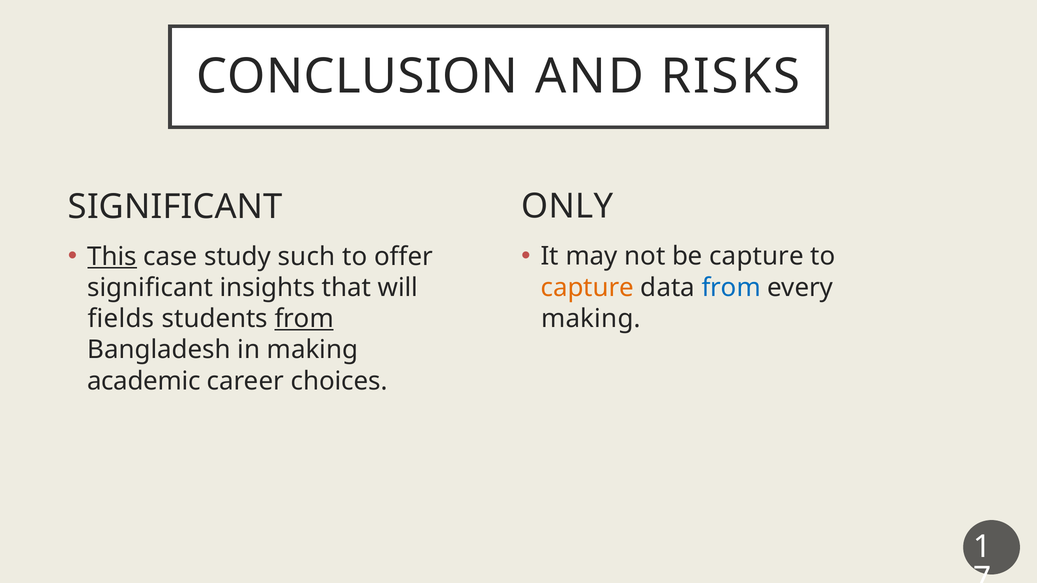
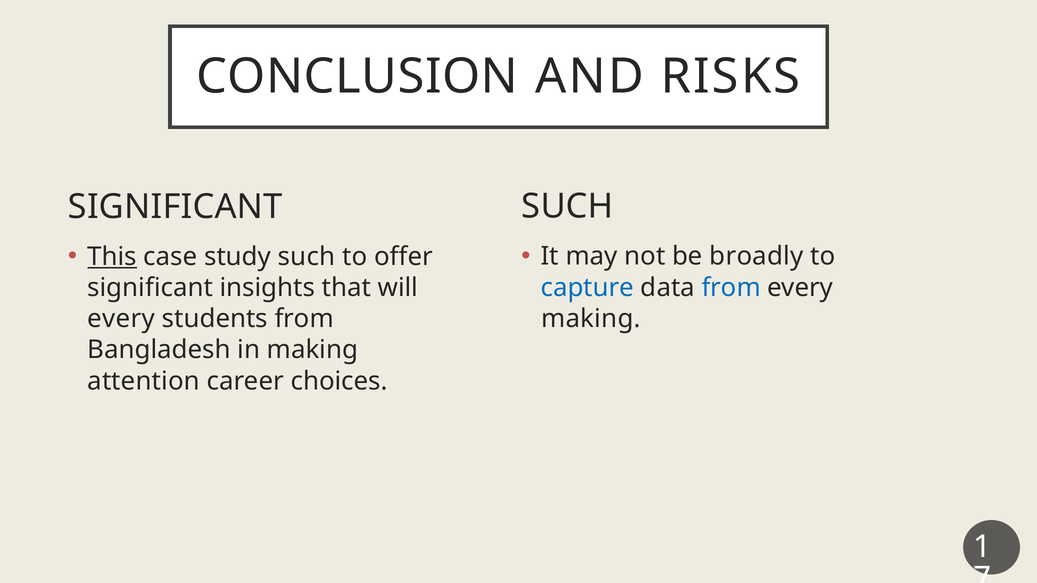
ONLY: ONLY -> SUCH (567, 207)
be capture: capture -> broadly (756, 257)
capture colour: orange -> blue (587, 288)
fields: fields -> every (121, 319)
from underline: present -> none (304, 319)
academic: academic -> attention (144, 381)
